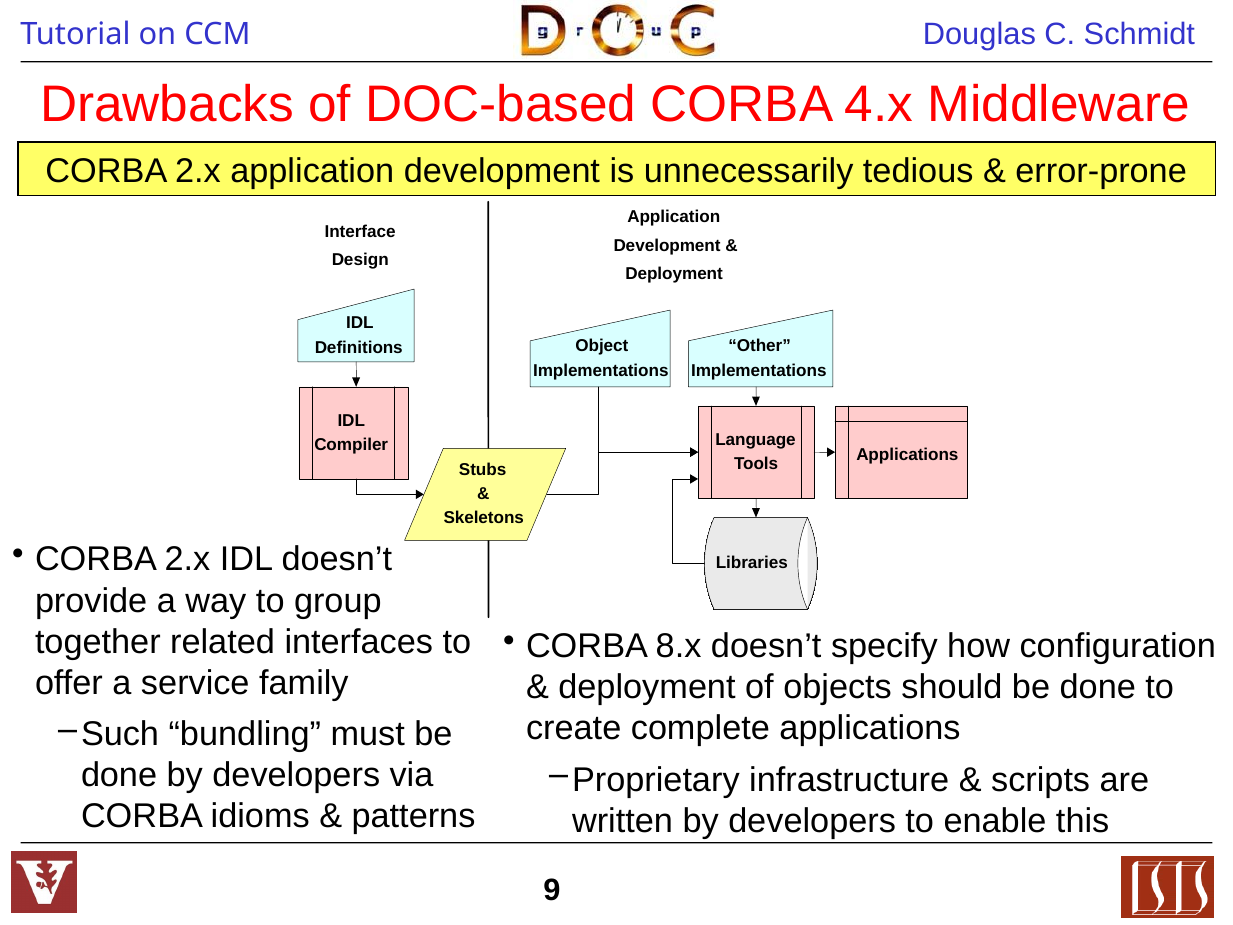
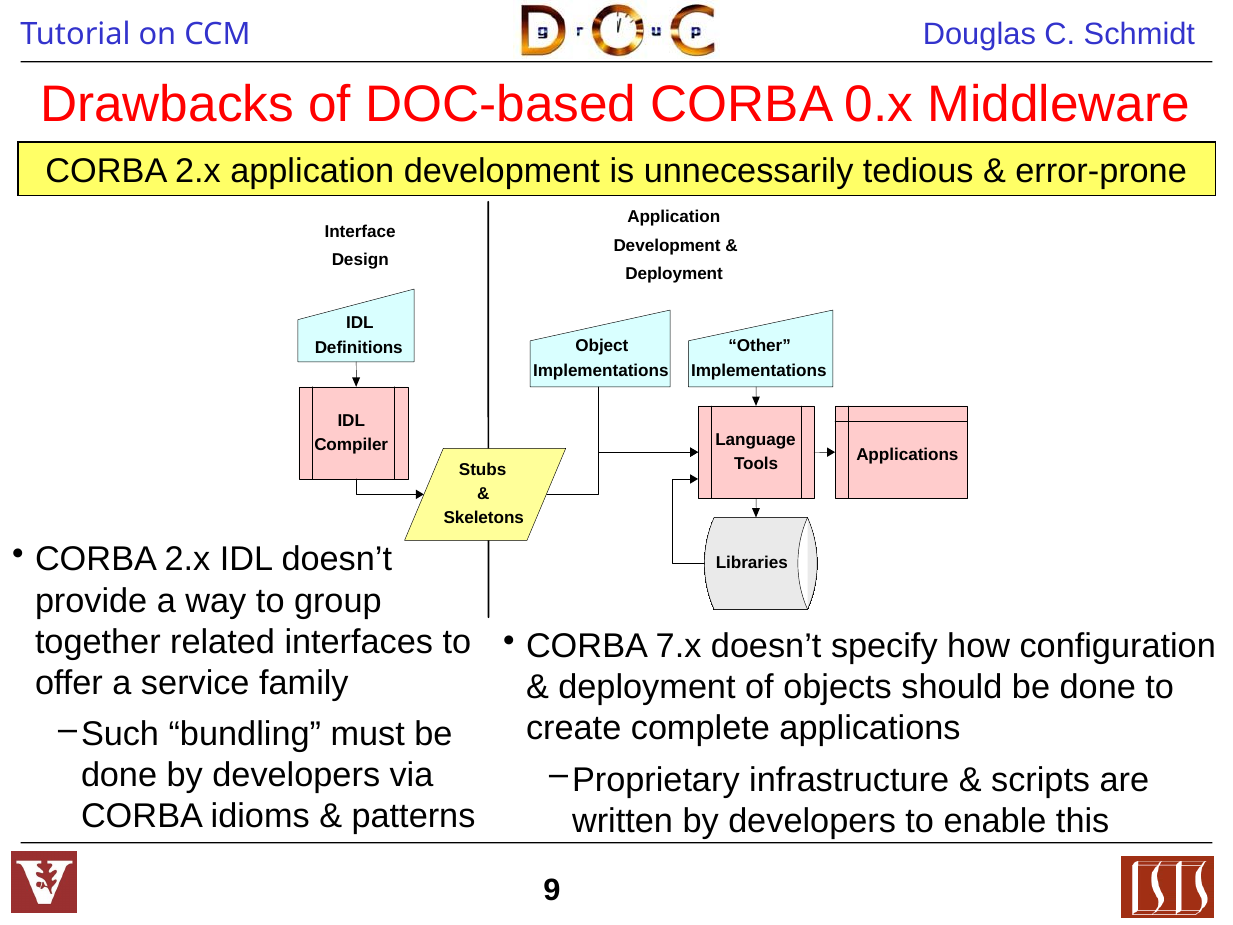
4.x: 4.x -> 0.x (879, 104)
8.x: 8.x -> 7.x (679, 646)
